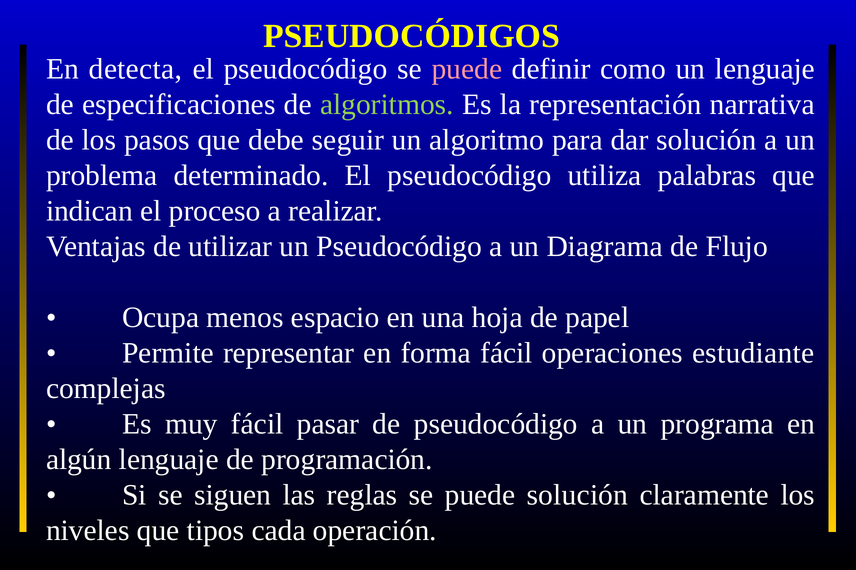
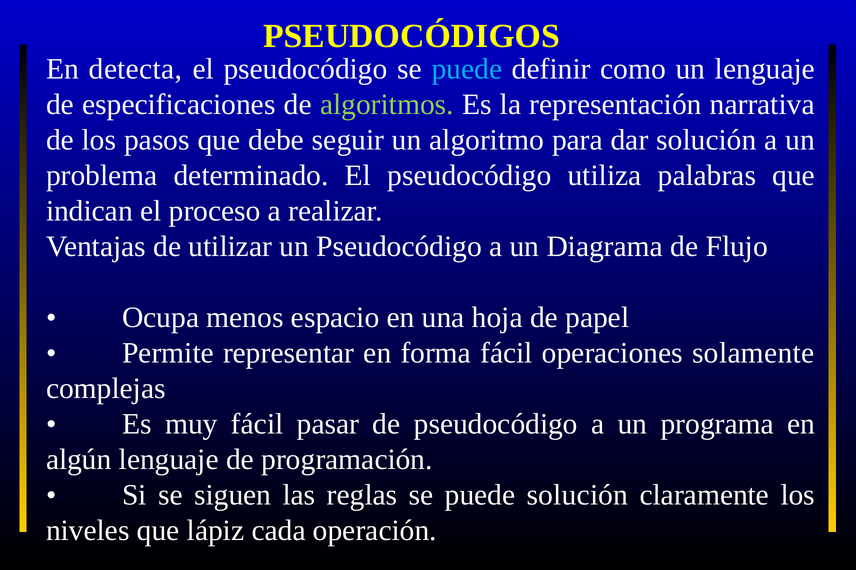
puede colour: pink -> light blue (467, 69)
estudiante: estudiante -> solamente (753, 353)
tipos: tipos -> lápiz (216, 531)
